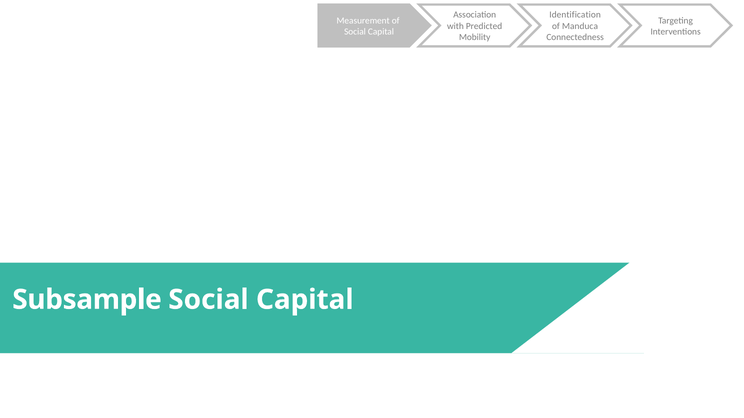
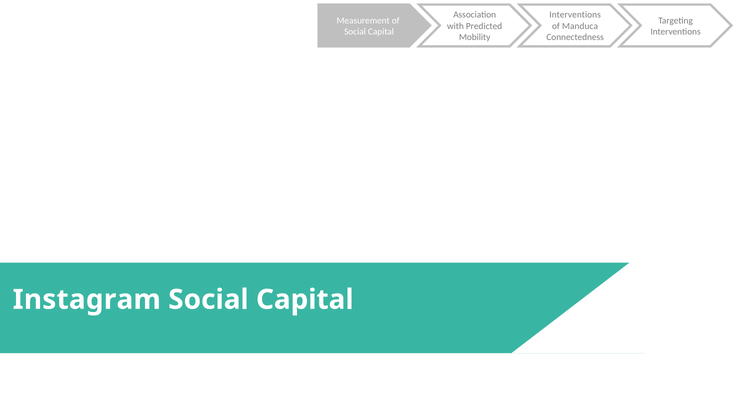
Identification: Identification -> Interventions (575, 15)
Subsample: Subsample -> Instagram (87, 300)
